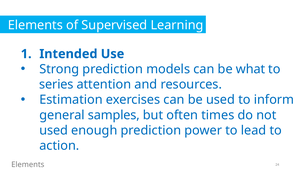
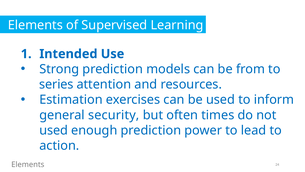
what: what -> from (251, 69)
samples: samples -> security (114, 115)
